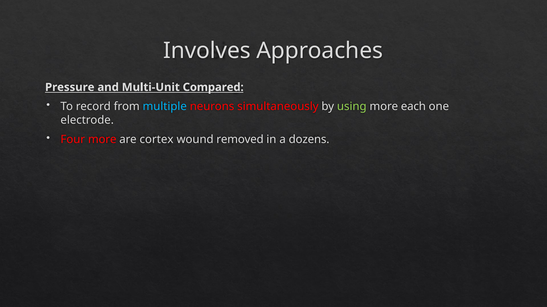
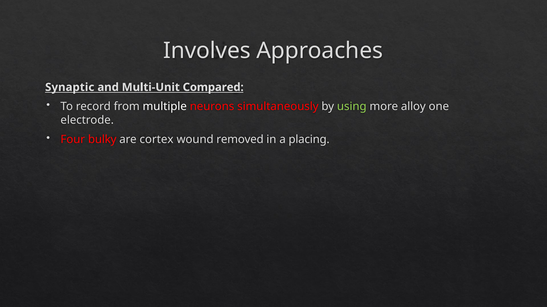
Pressure: Pressure -> Synaptic (70, 87)
multiple colour: light blue -> white (165, 107)
each: each -> alloy (413, 107)
Four more: more -> bulky (102, 140)
dozens: dozens -> placing (309, 140)
